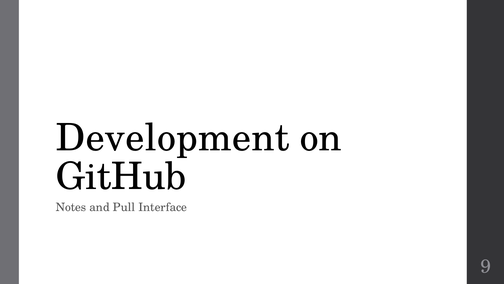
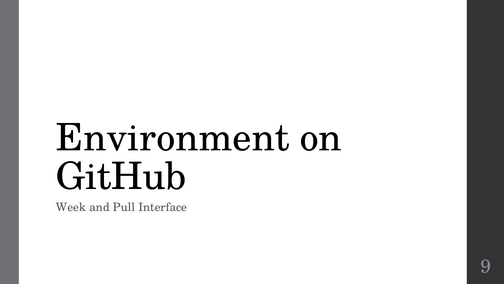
Development: Development -> Environment (173, 138)
Notes: Notes -> Week (71, 207)
